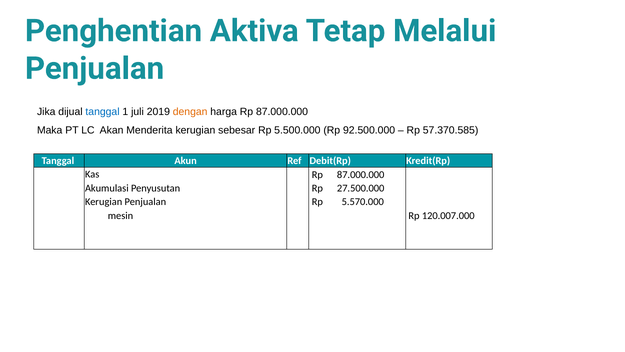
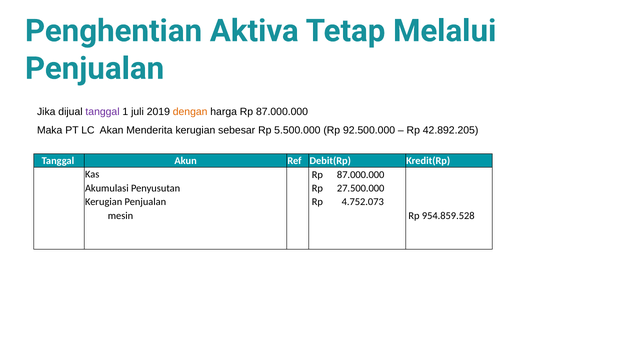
tanggal colour: blue -> purple (103, 111)
57.370.585: 57.370.585 -> 42.892.205 (451, 130)
5.570.000: 5.570.000 -> 4.752.073 (363, 202)
120.007.000: 120.007.000 -> 954.859.528 (448, 215)
